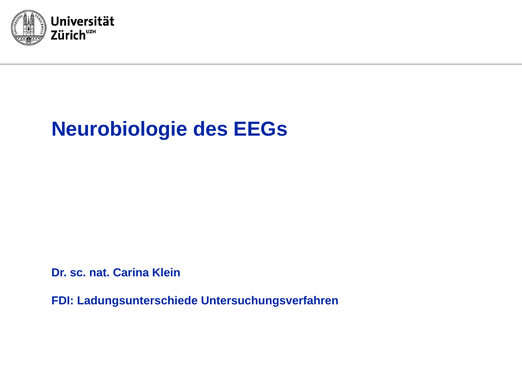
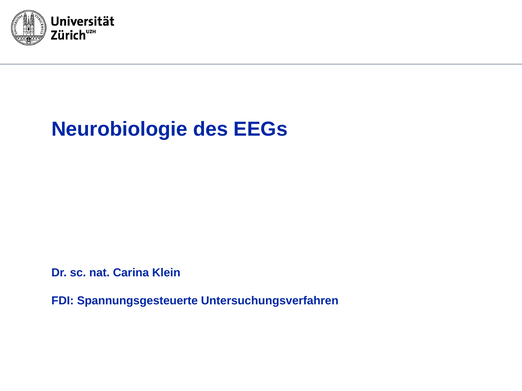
Ladungsunterschiede: Ladungsunterschiede -> Spannungsgesteuerte (137, 301)
